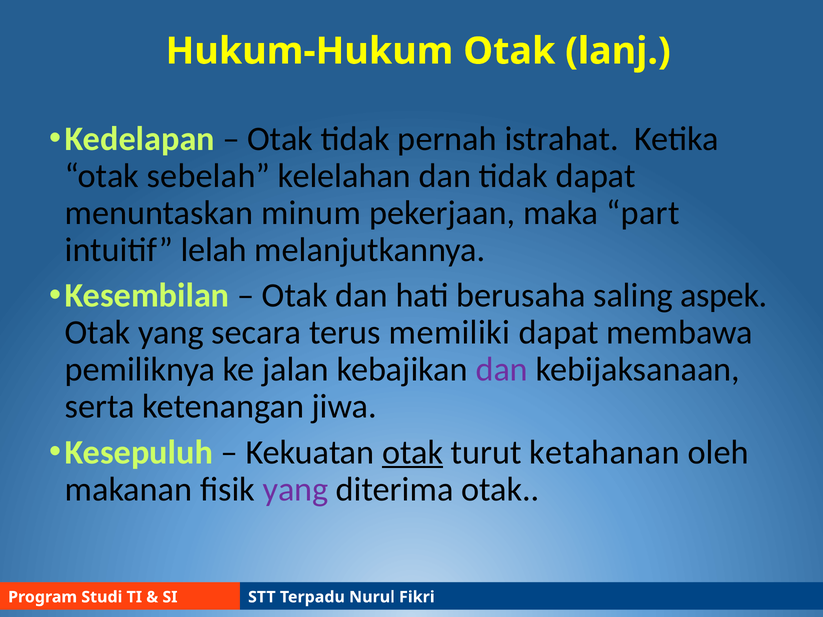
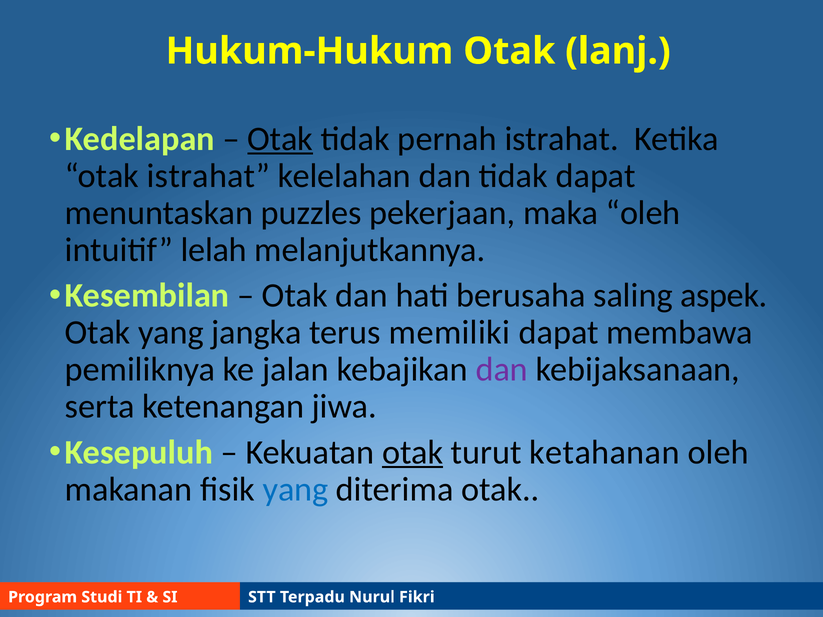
Otak underline: none -> present (280, 139)
otak sebelah: sebelah -> istrahat (208, 176)
minum: minum -> puzzles (311, 213)
maka part: part -> oleh (643, 213)
secara: secara -> jangka (256, 333)
yang colour: purple -> blue (296, 489)
